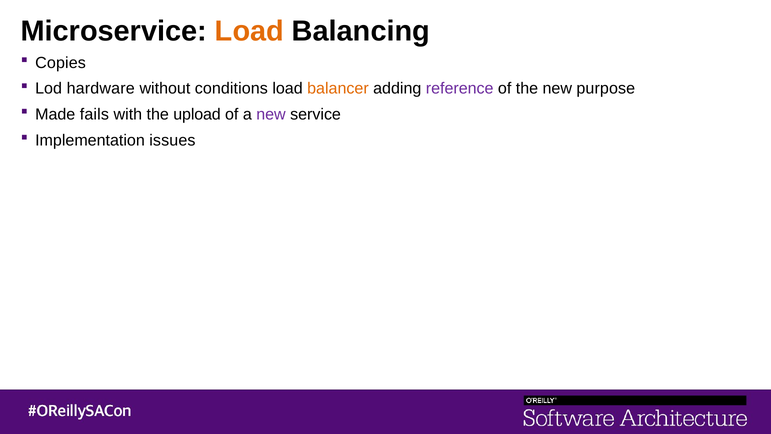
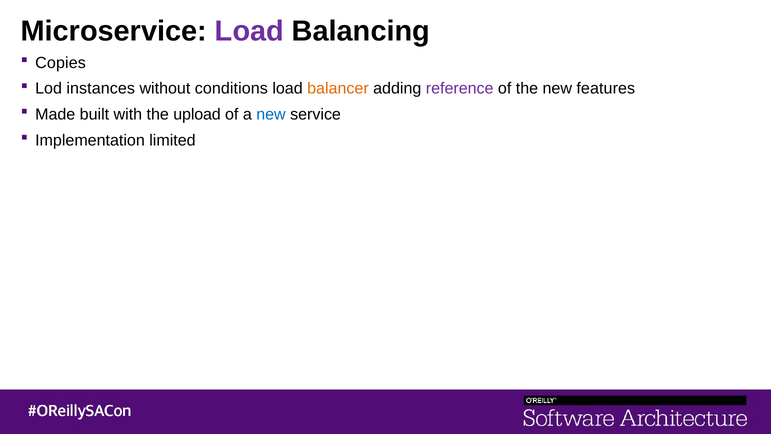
Load colour: orange -> purple (249, 31)
hardware: hardware -> instances (101, 89)
purpose: purpose -> features (606, 89)
fails: fails -> built (94, 114)
new colour: purple -> blue (271, 114)
issues: issues -> limited (172, 140)
